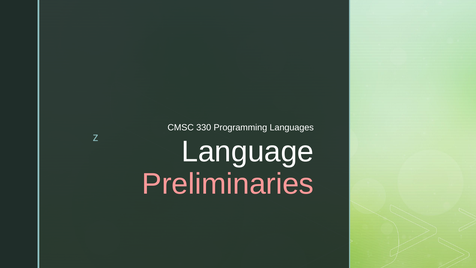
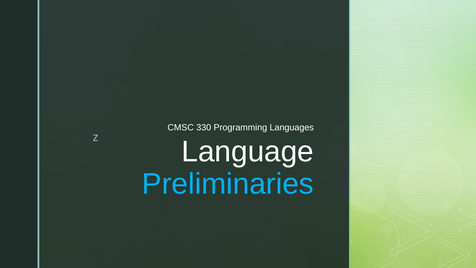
Preliminaries colour: pink -> light blue (228, 184)
